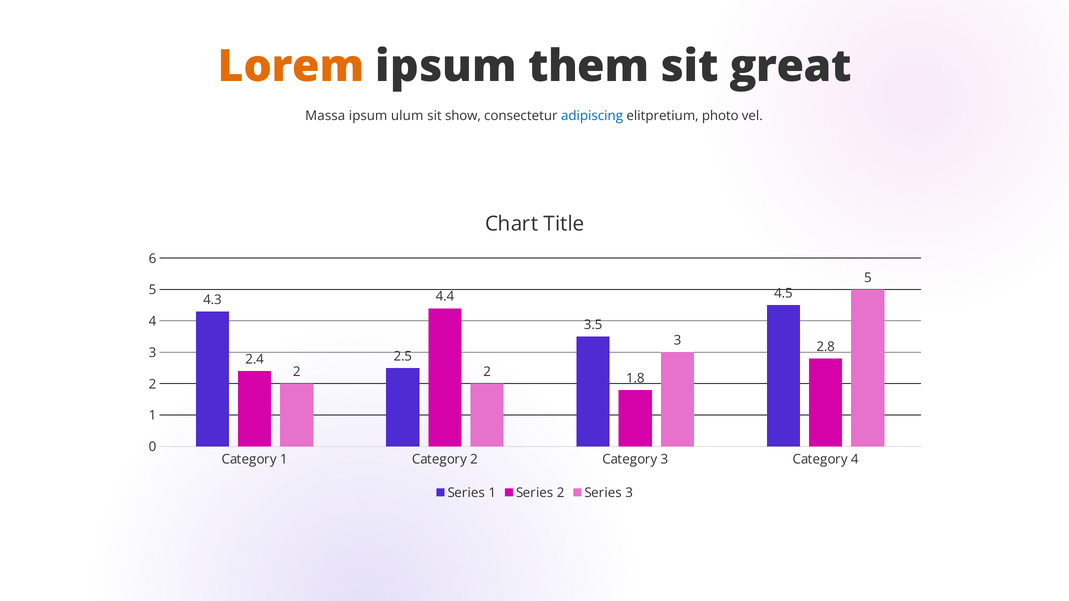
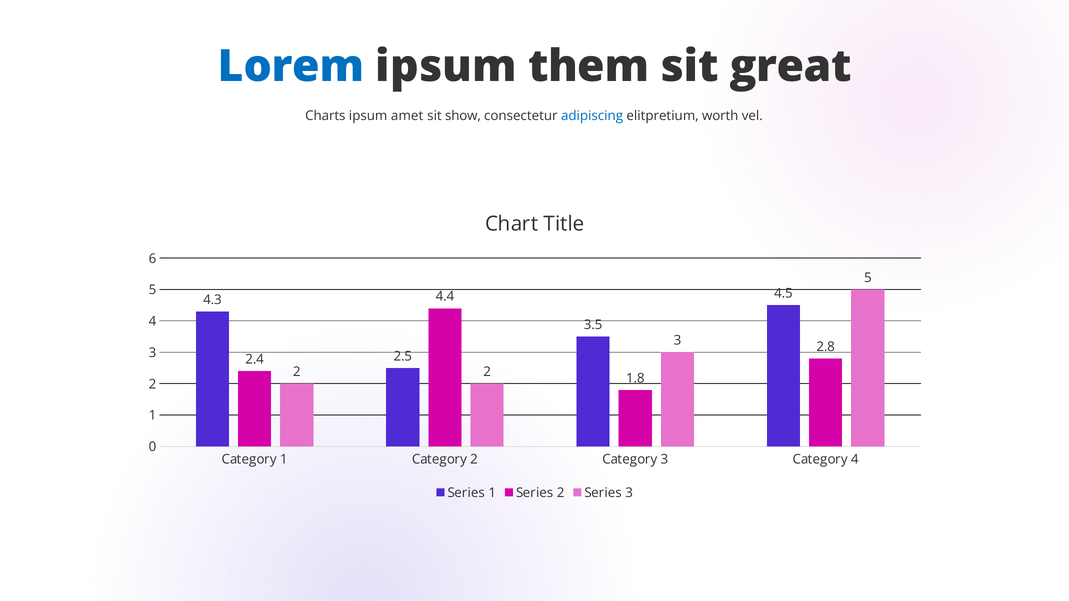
Lorem colour: orange -> blue (291, 67)
Massa: Massa -> Charts (325, 116)
ulum: ulum -> amet (407, 116)
photo: photo -> worth (720, 116)
